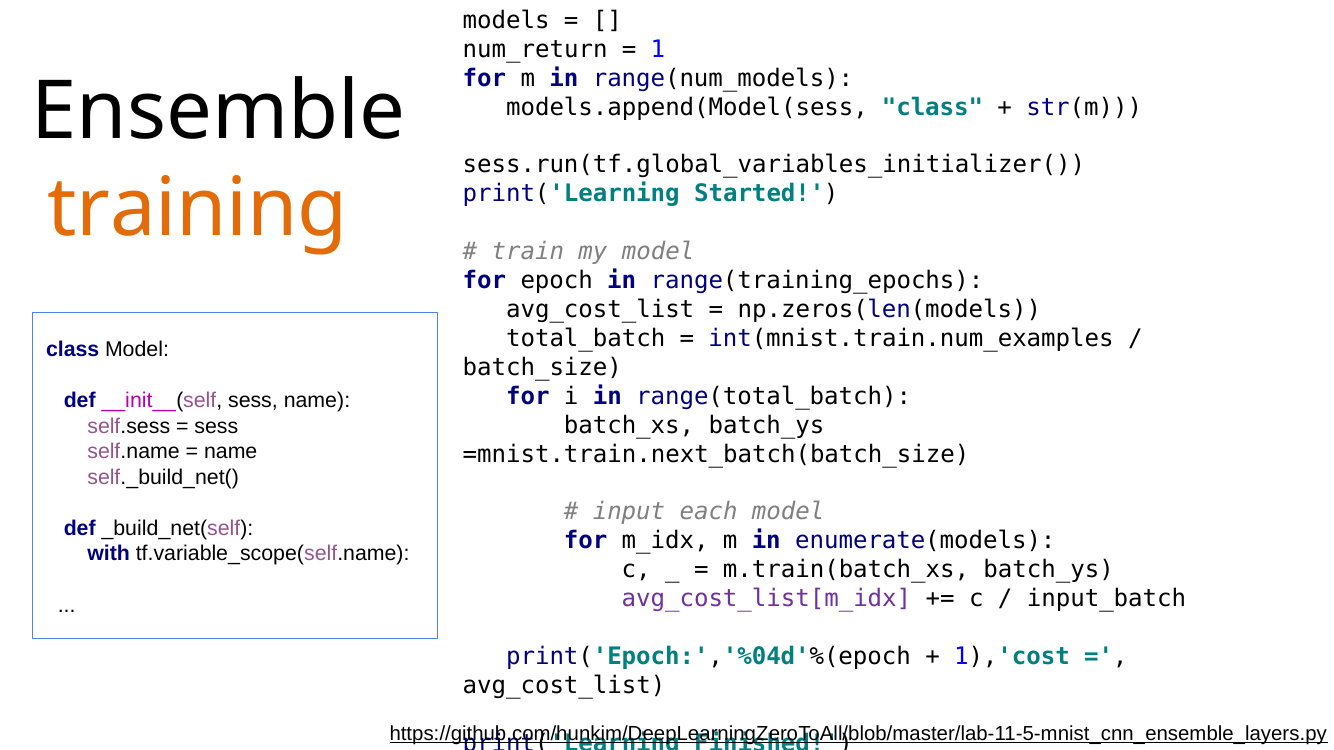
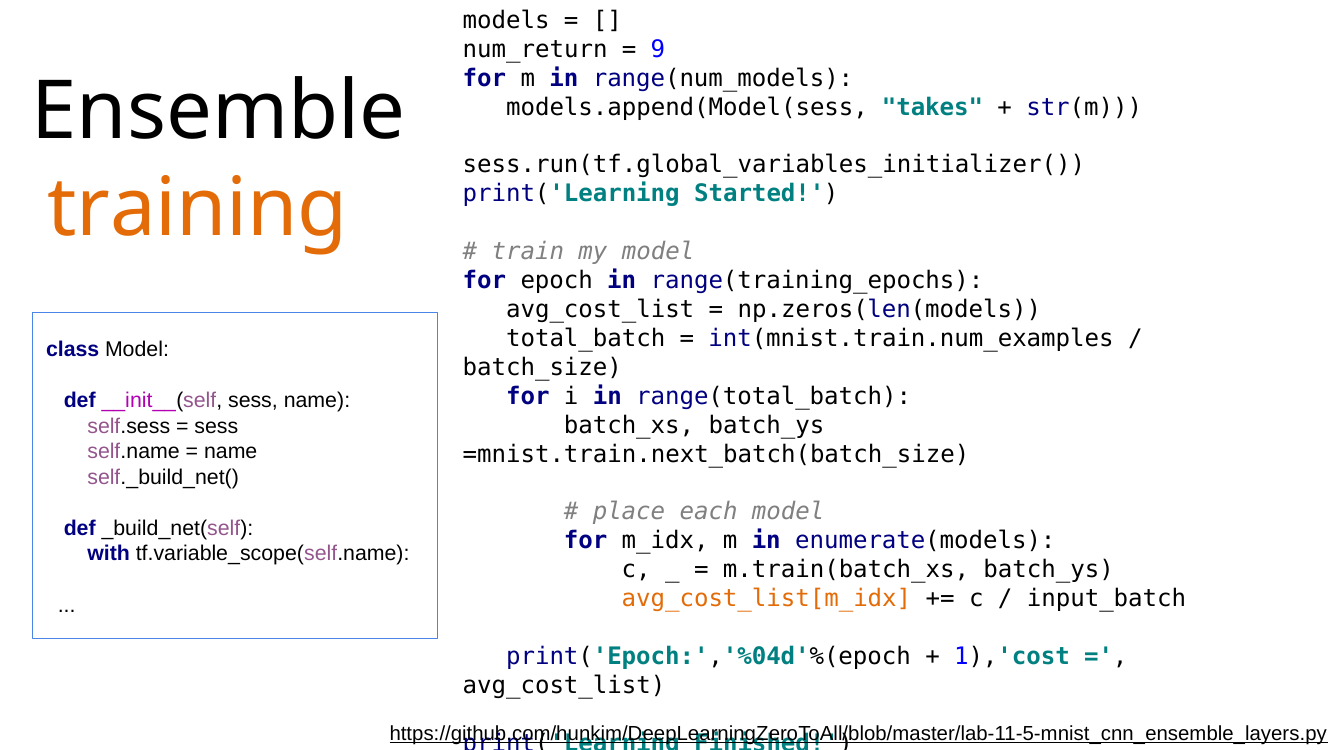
1: 1 -> 9 (658, 49)
models.append(Model(sess class: class -> takes (932, 107)
input: input -> place (629, 512)
avg_cost_list[m_idx colour: purple -> orange (766, 599)
